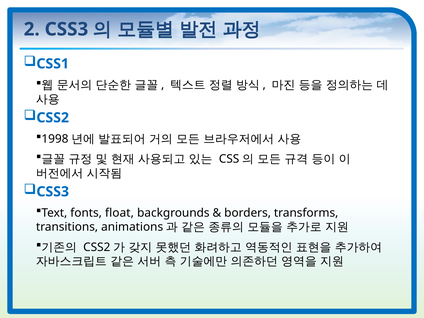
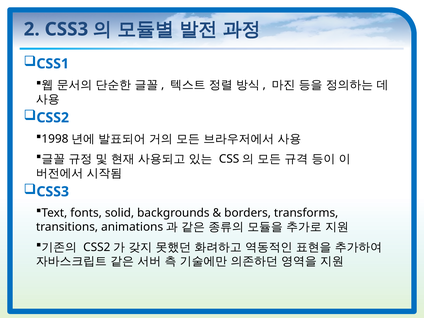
float: float -> solid (120, 213)
